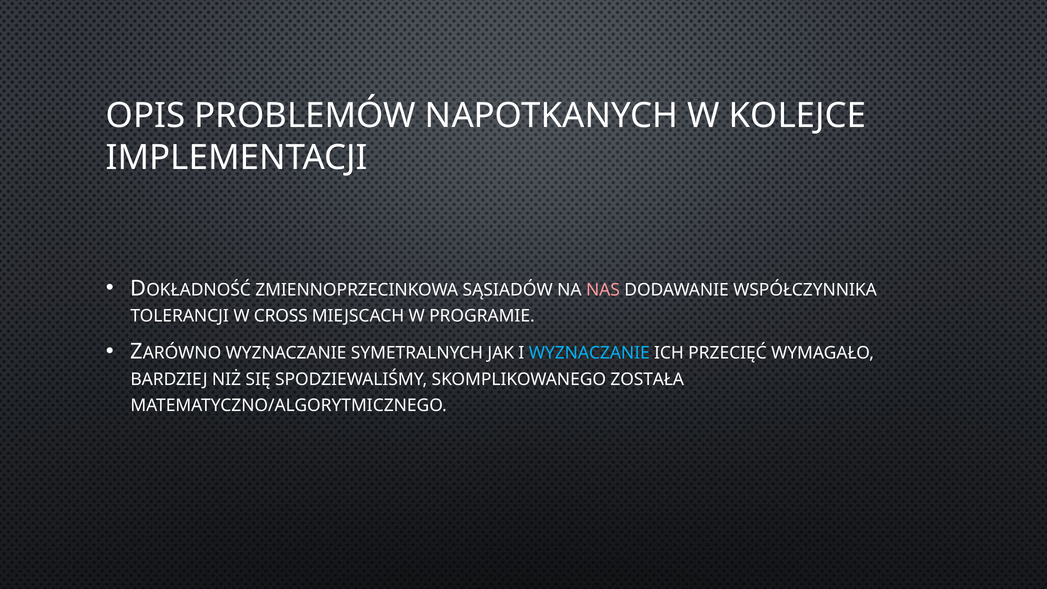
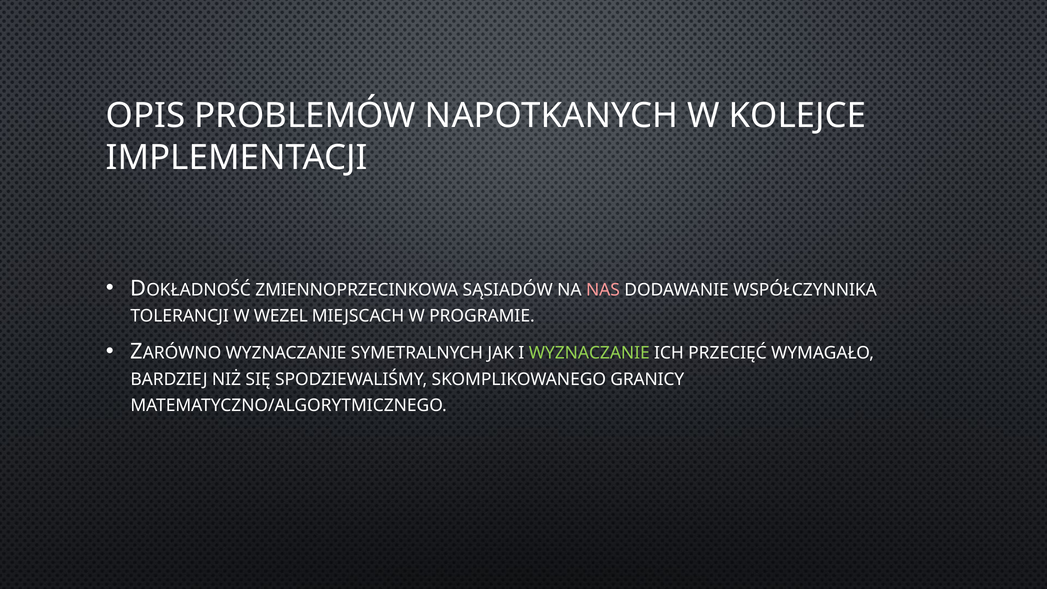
CROSS: CROSS -> WEZEL (281, 316)
WYZNACZANIE colour: light blue -> light green (589, 353)
ZOSTAŁA: ZOSTAŁA -> GRANICY (647, 379)
